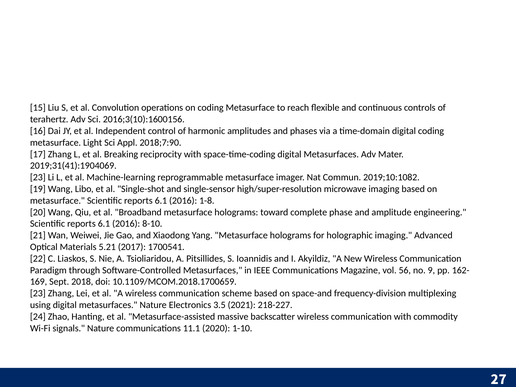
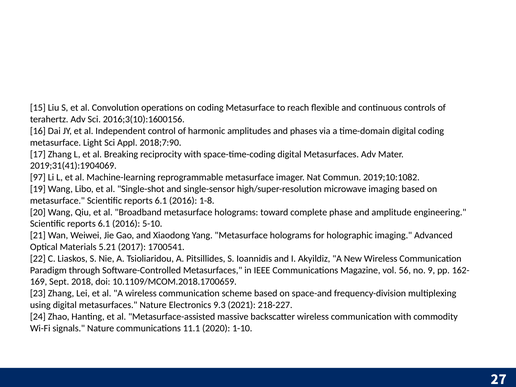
23: 23 -> 97 (38, 177)
8-10: 8-10 -> 5-10 (152, 224)
3.5: 3.5 -> 9.3 (219, 305)
